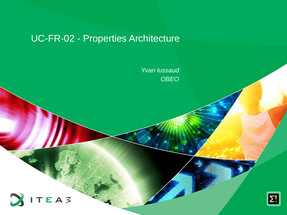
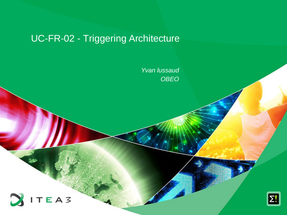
Properties: Properties -> Triggering (105, 39)
